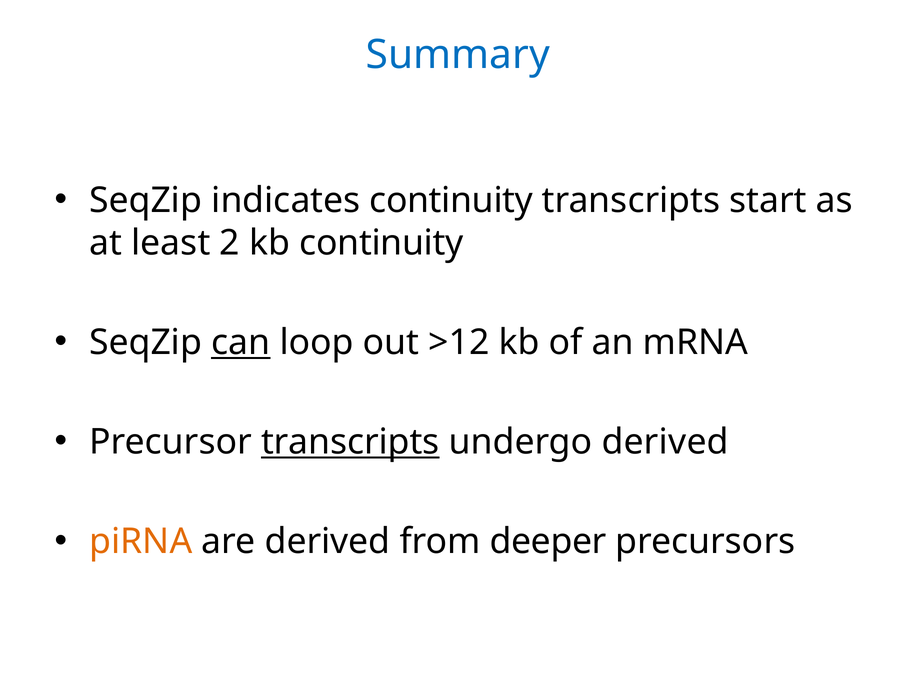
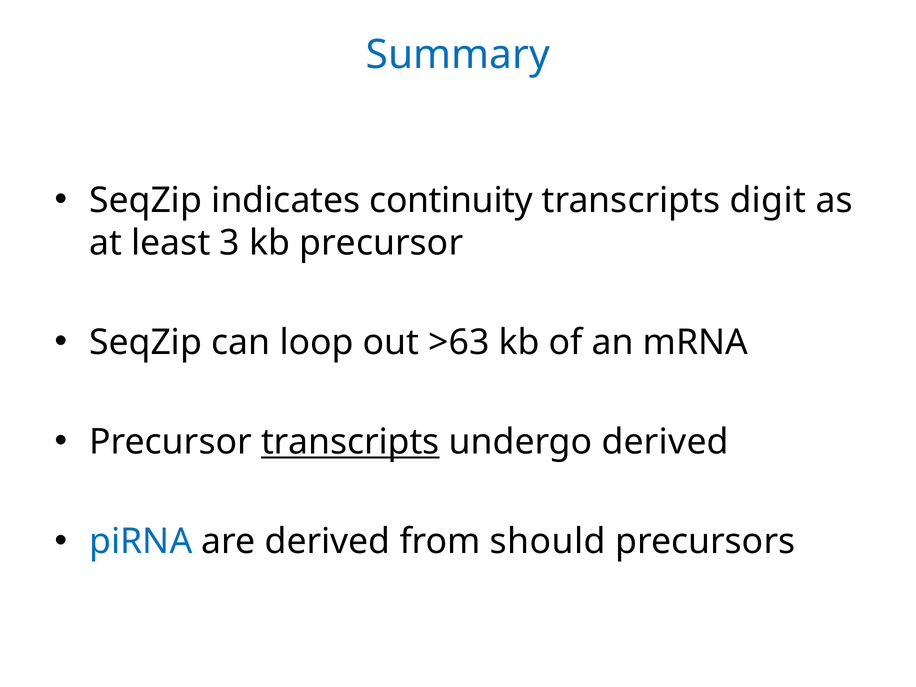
start: start -> digit (768, 200)
2: 2 -> 3 (230, 243)
kb continuity: continuity -> precursor (381, 243)
can underline: present -> none (241, 343)
>12: >12 -> >63 (459, 343)
piRNA colour: orange -> blue (141, 542)
deeper: deeper -> should (548, 542)
